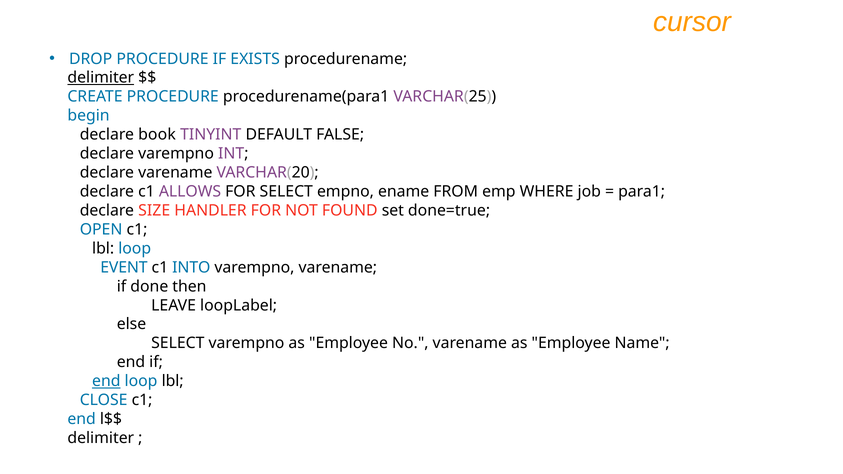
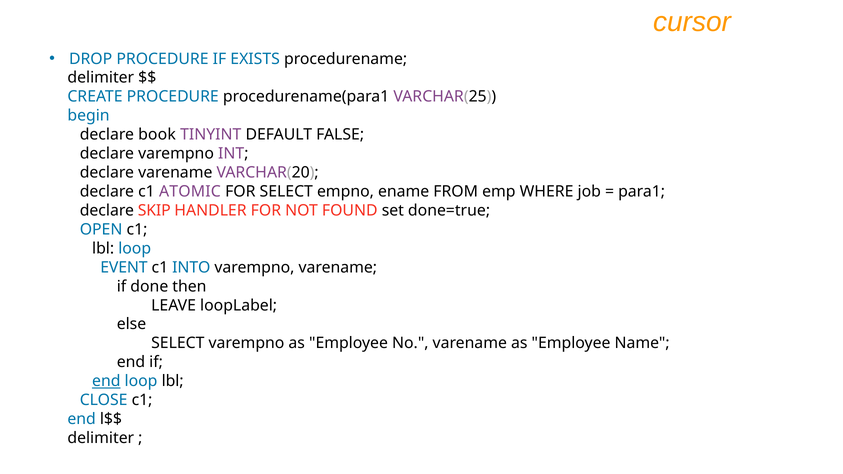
delimiter underline: present -> none (101, 78)
ALLOWS: ALLOWS -> ATOMIC (190, 192)
SIZE: SIZE -> SKIP (154, 211)
